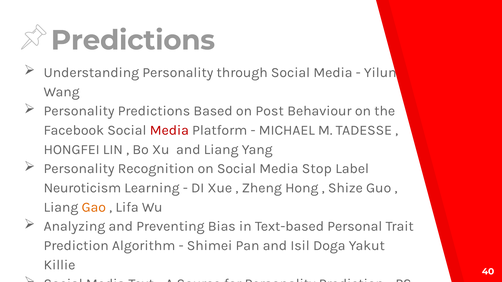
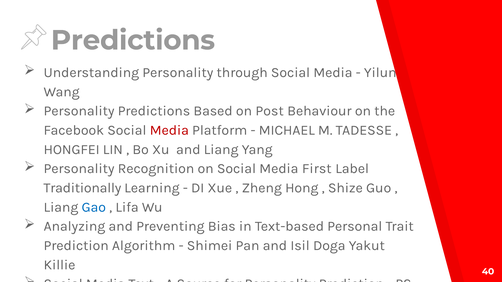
Stop: Stop -> First (317, 169)
Neuroticism: Neuroticism -> Traditionally (82, 188)
Gao colour: orange -> blue (94, 207)
